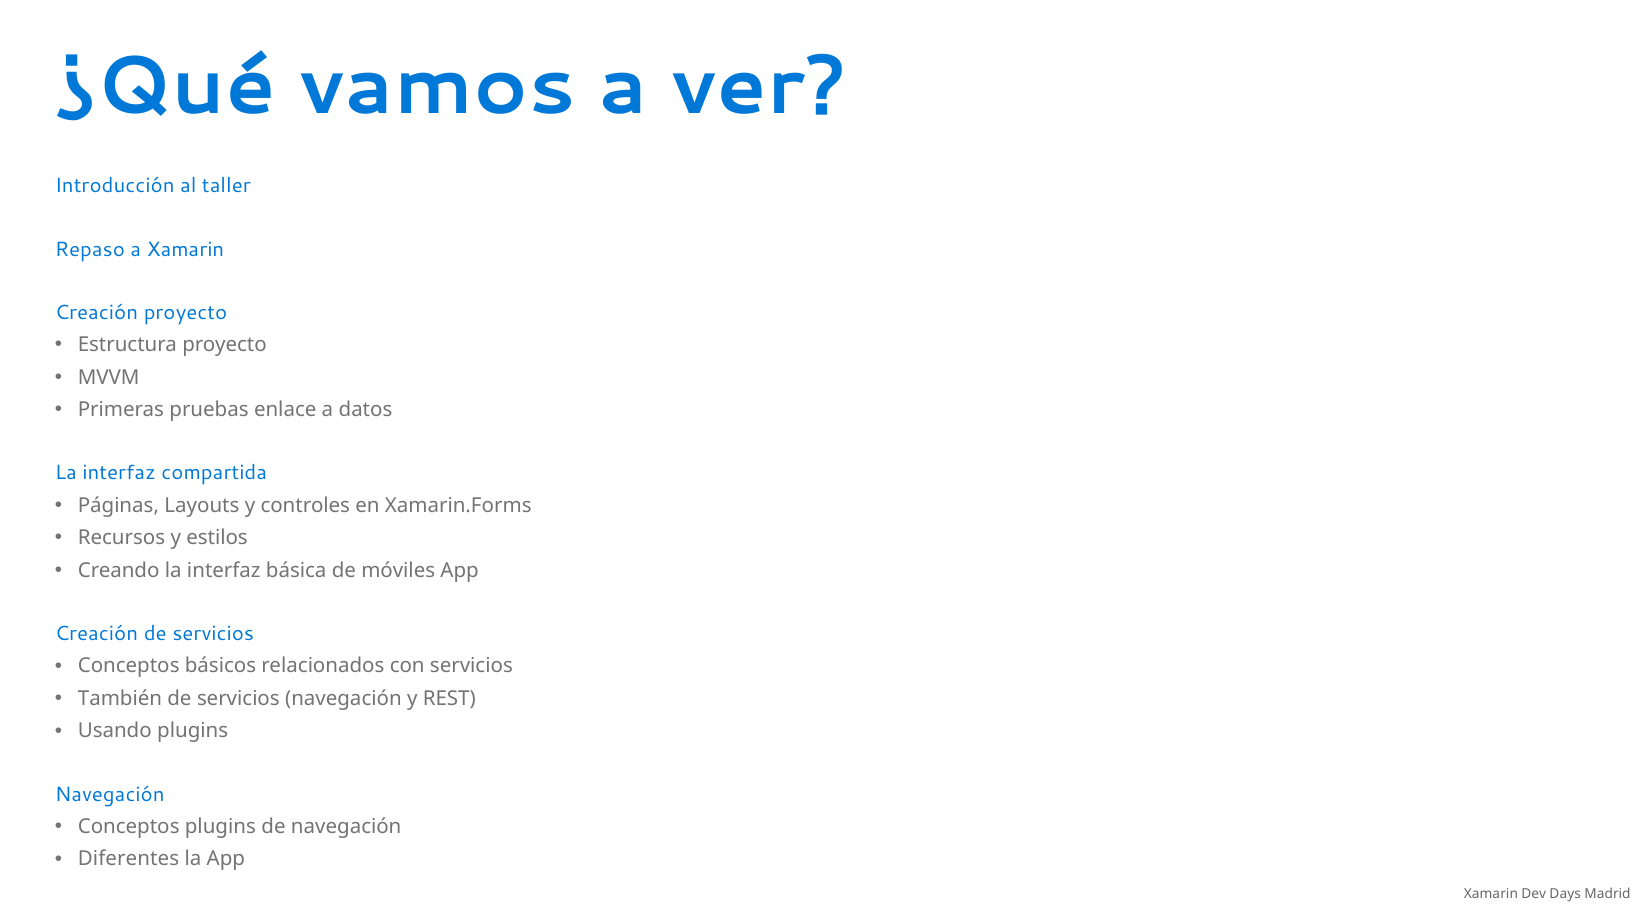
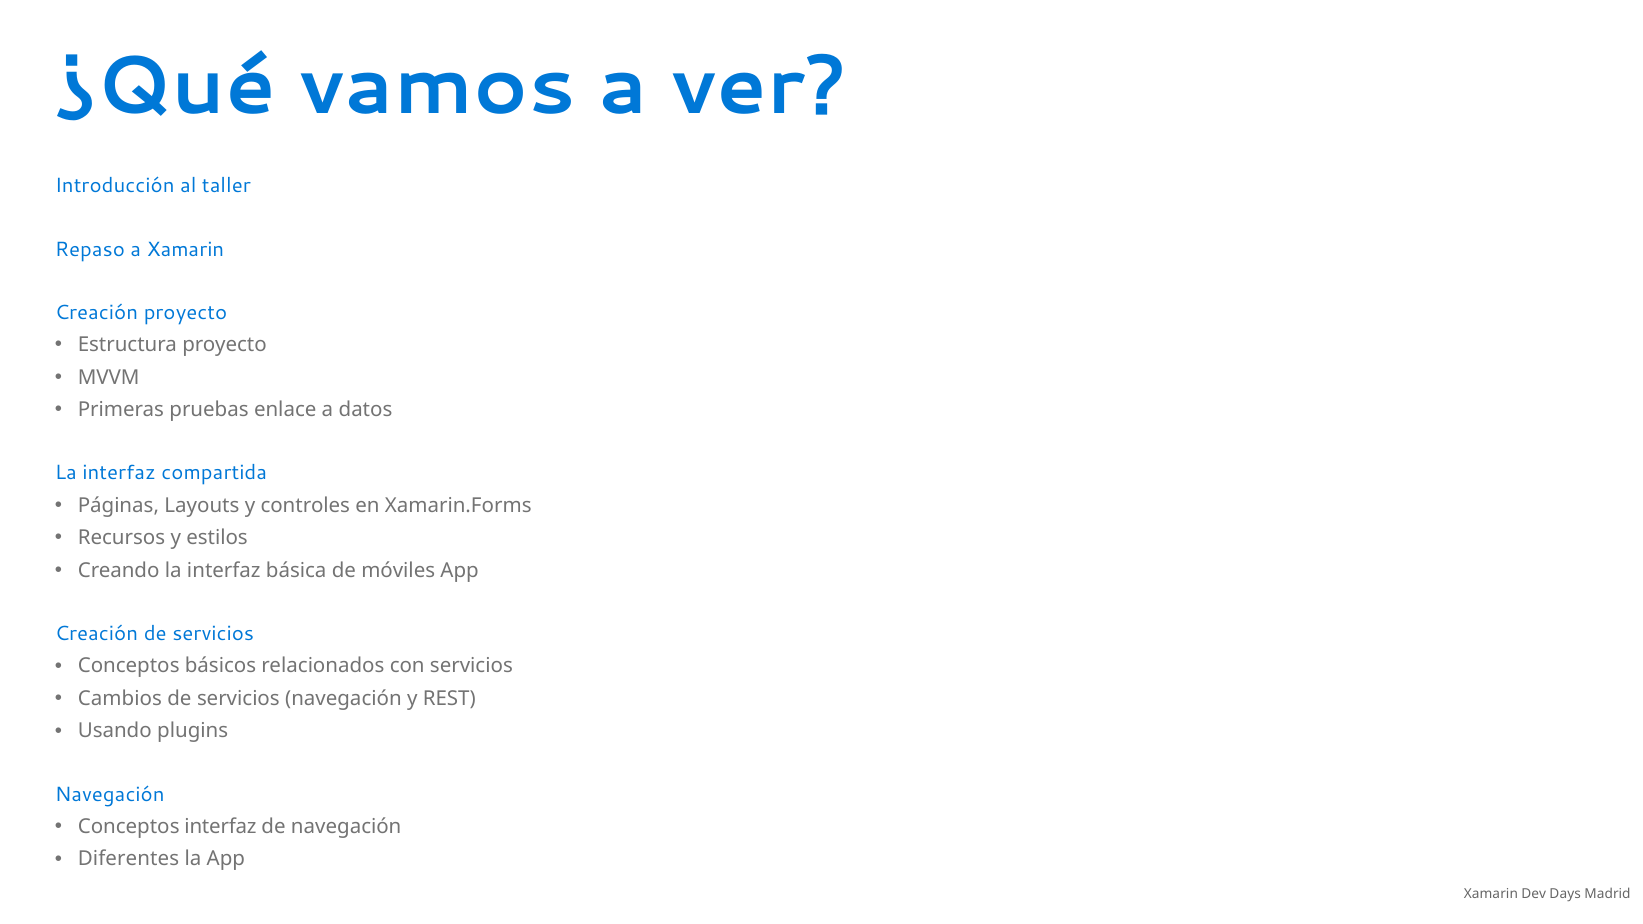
También: También -> Cambios (120, 699)
Conceptos plugins: plugins -> interfaz (221, 827)
